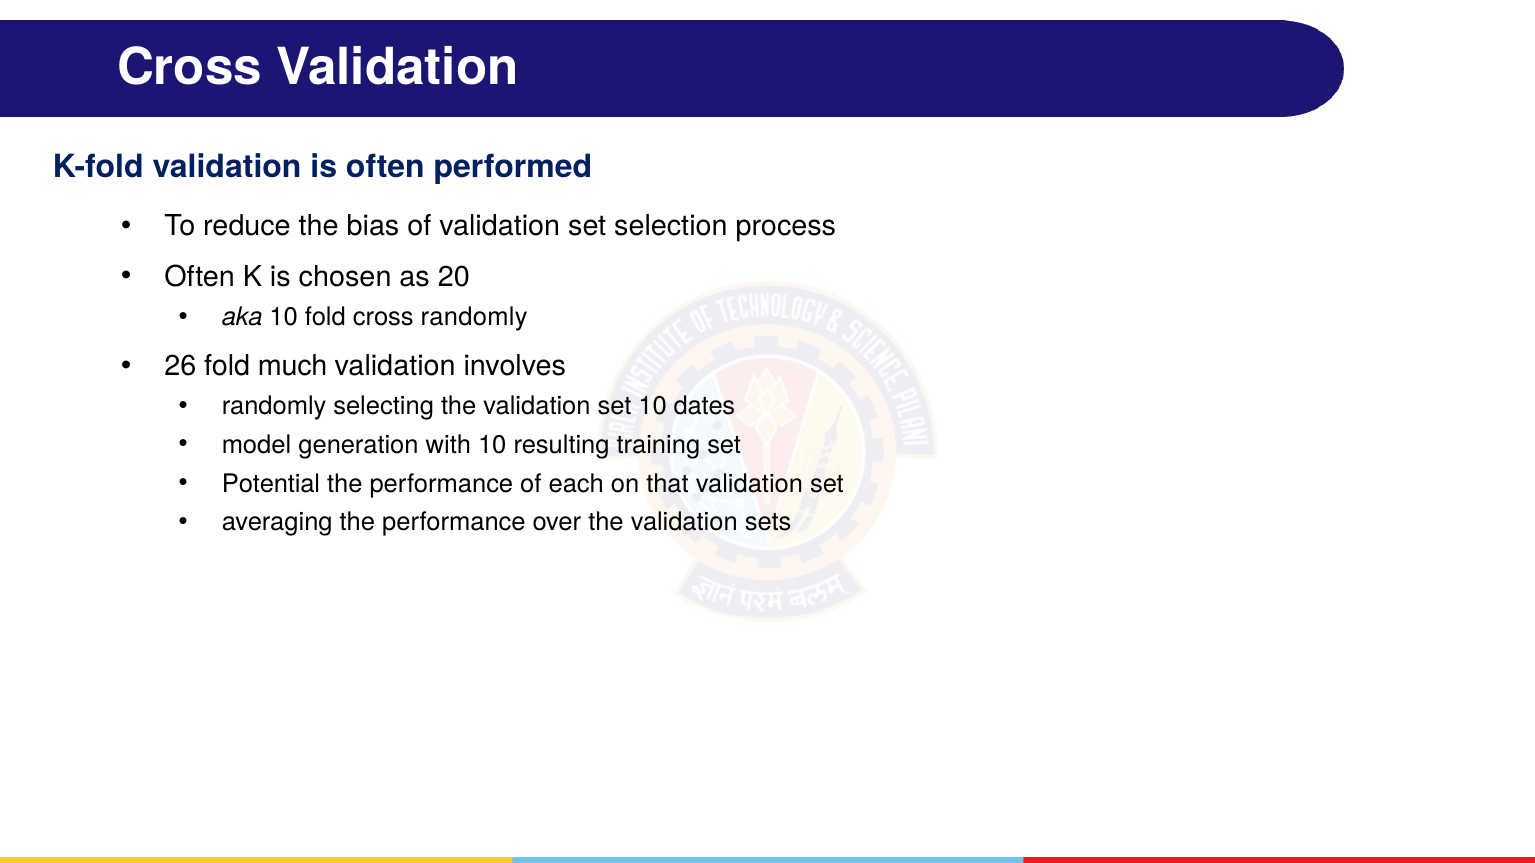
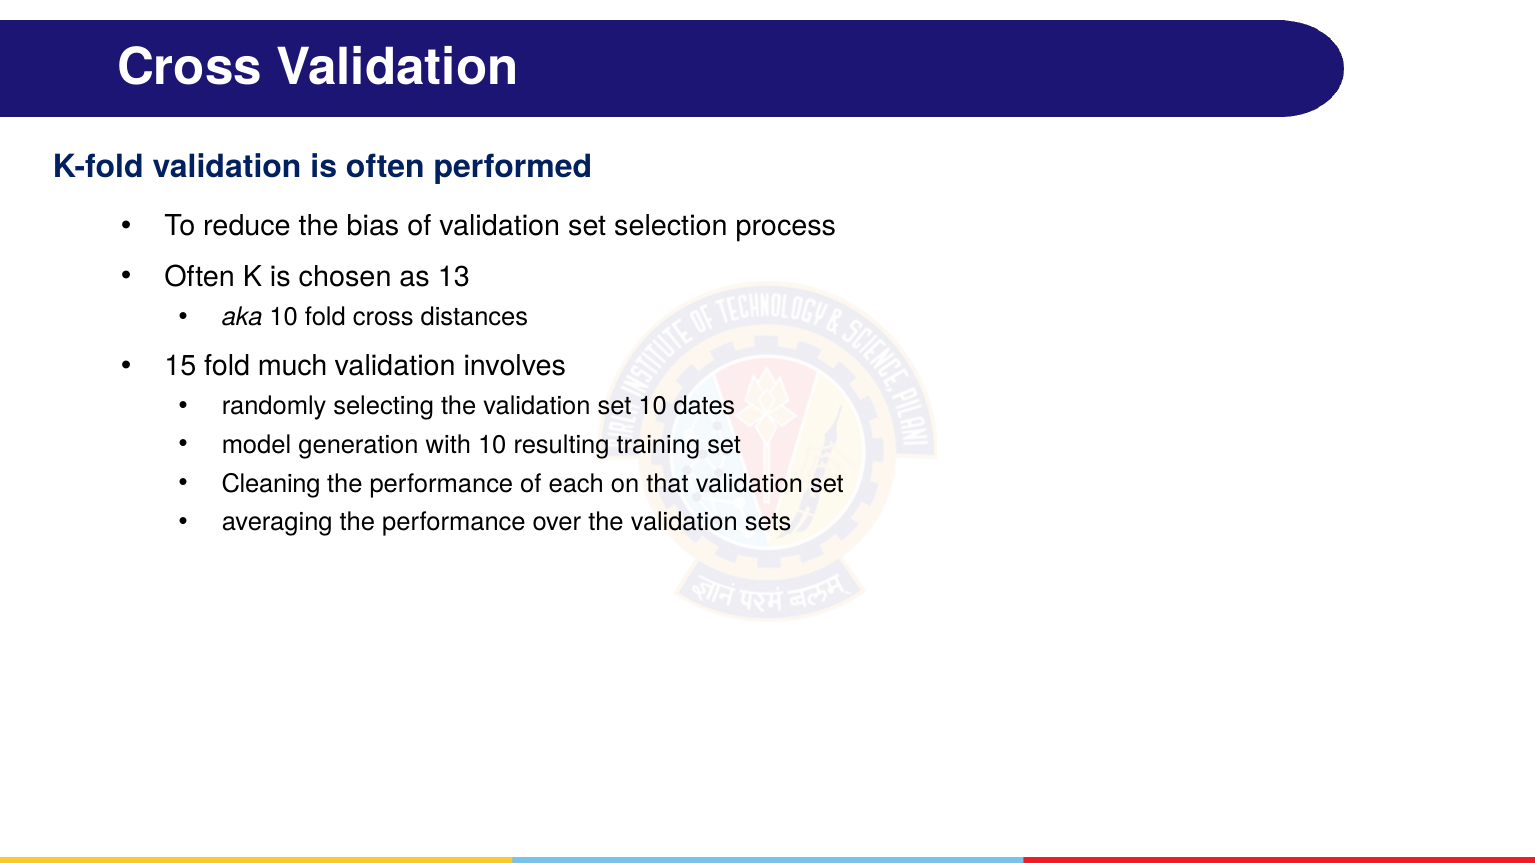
20: 20 -> 13 (454, 277)
cross randomly: randomly -> distances (474, 317)
26: 26 -> 15 (180, 366)
Potential: Potential -> Cleaning (271, 484)
